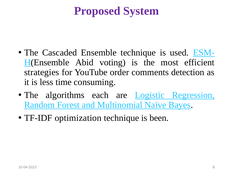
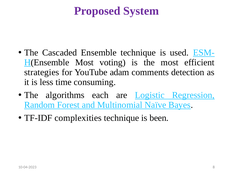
Abid: Abid -> Most (84, 62)
order: order -> adam (120, 72)
optimization: optimization -> complexities (78, 118)
